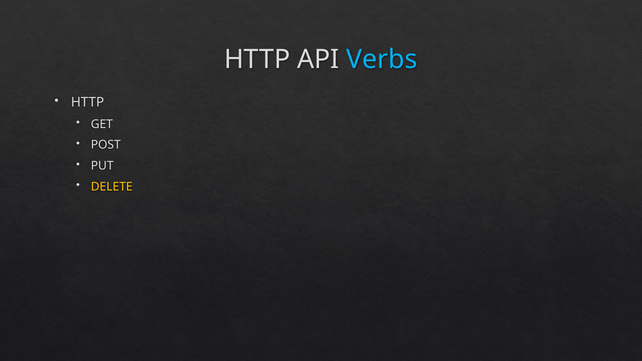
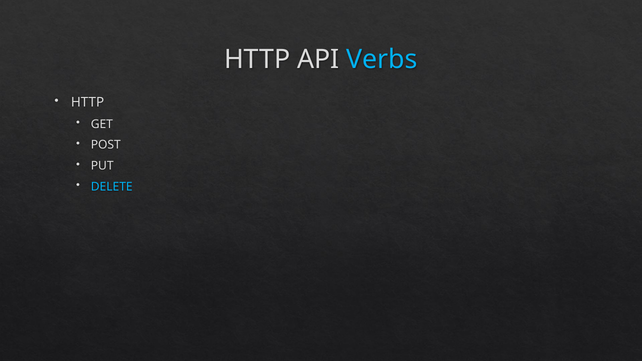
DELETE colour: yellow -> light blue (112, 187)
